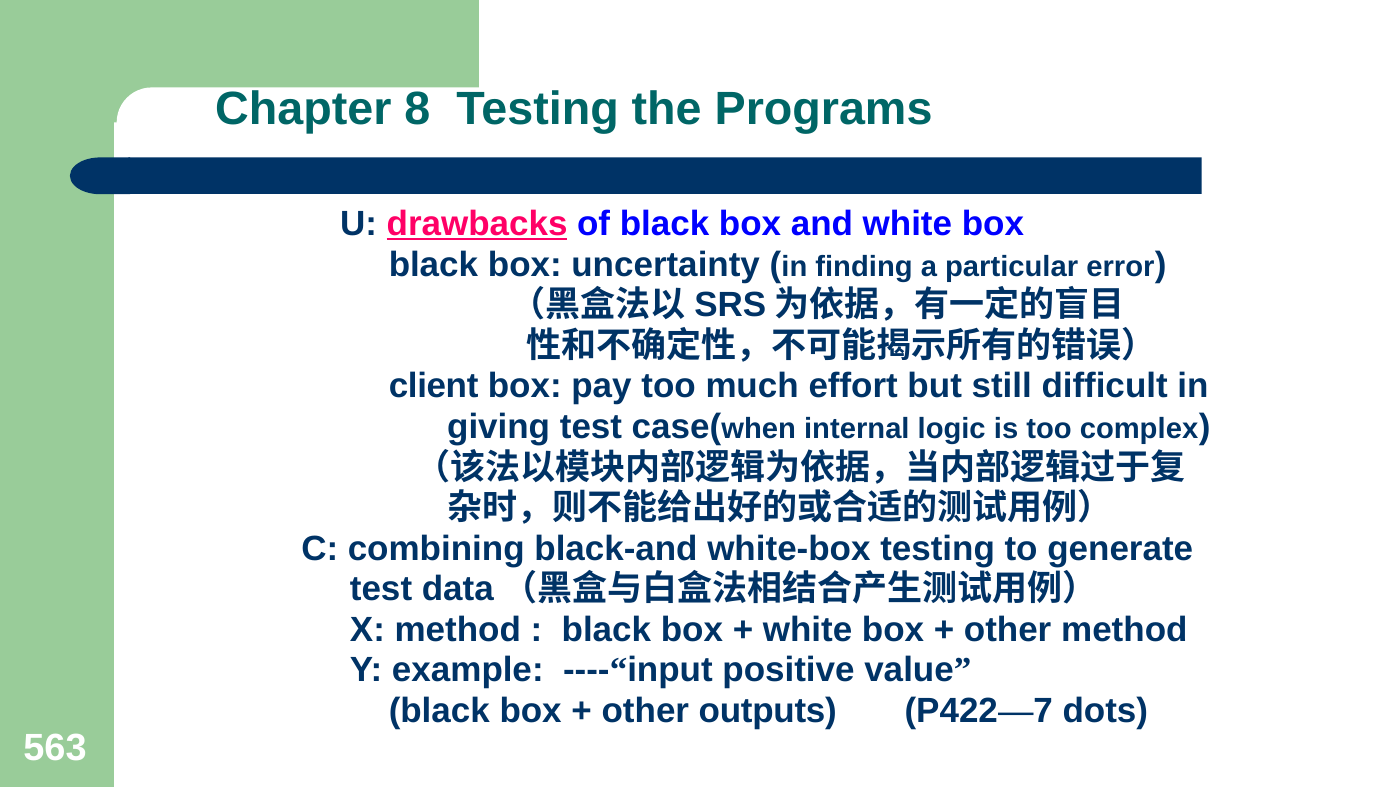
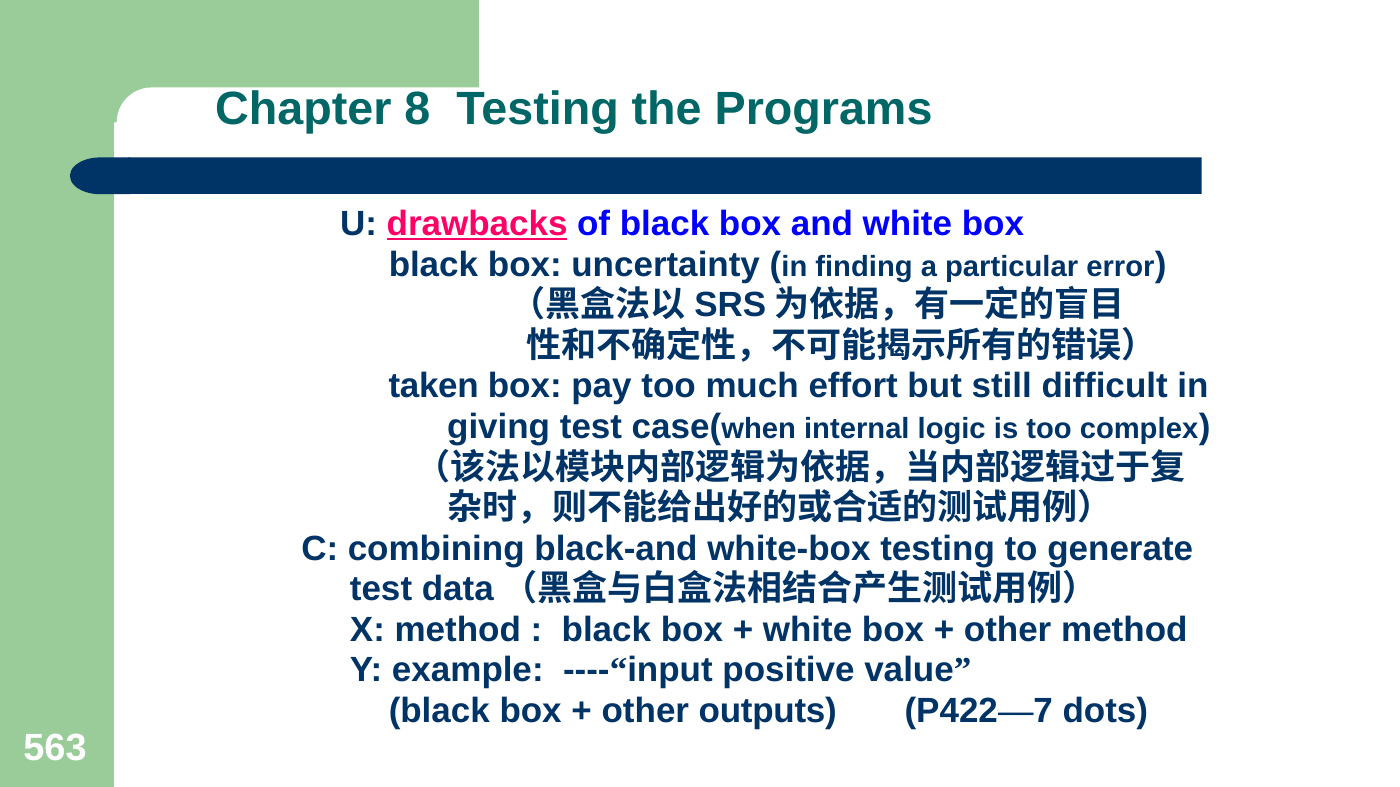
client: client -> taken (434, 387)
